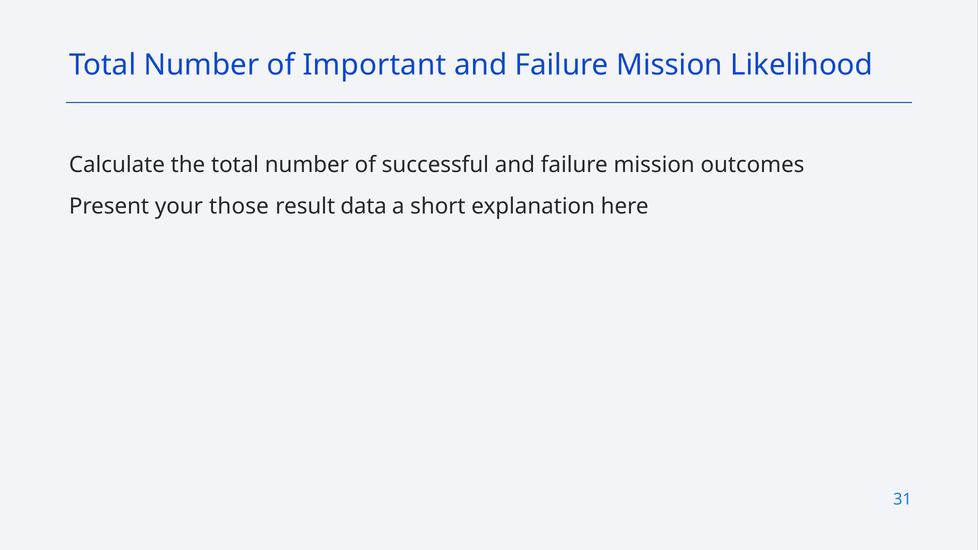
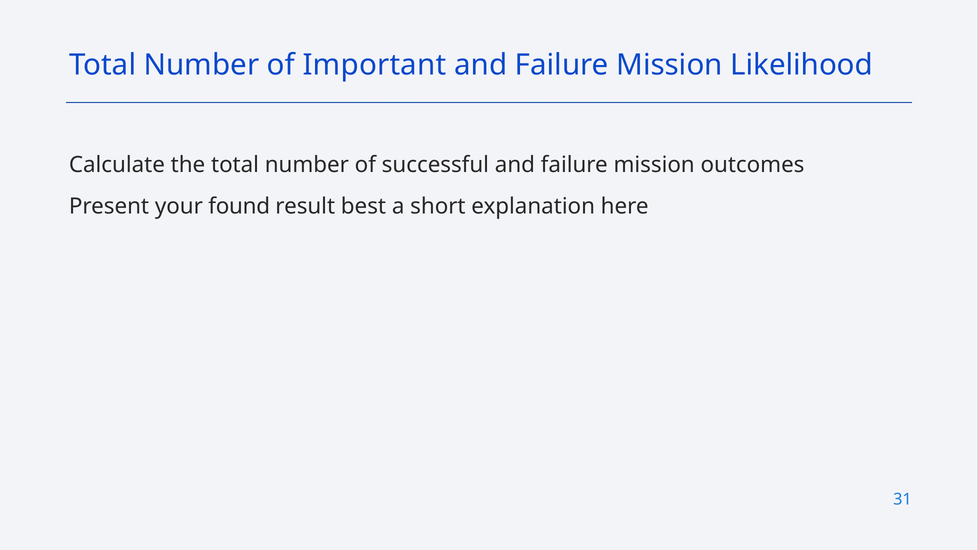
those: those -> found (239, 206)
data: data -> best (363, 206)
